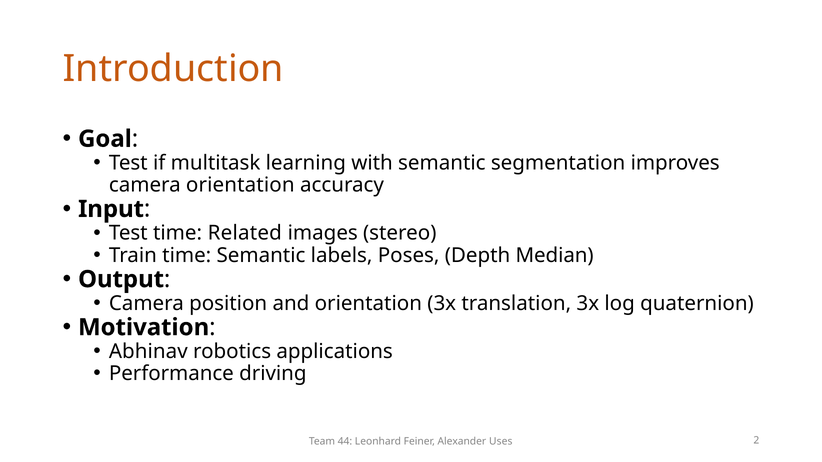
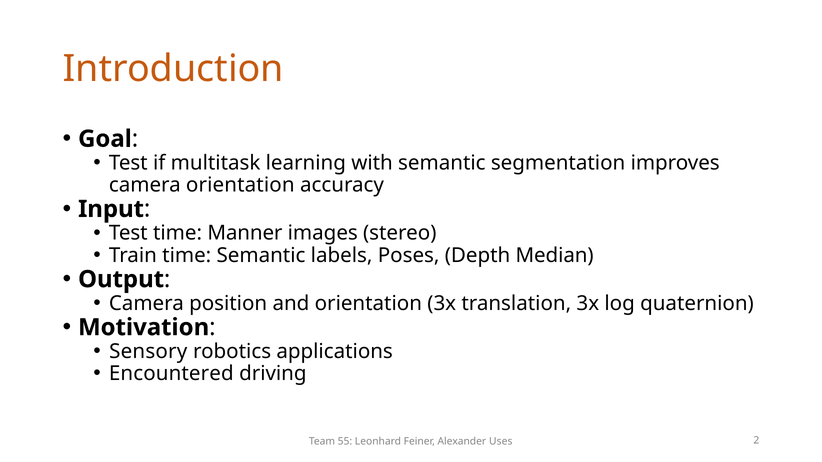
Related: Related -> Manner (245, 233)
Abhinav: Abhinav -> Sensory (148, 352)
Performance: Performance -> Encountered (171, 374)
44: 44 -> 55 (345, 442)
